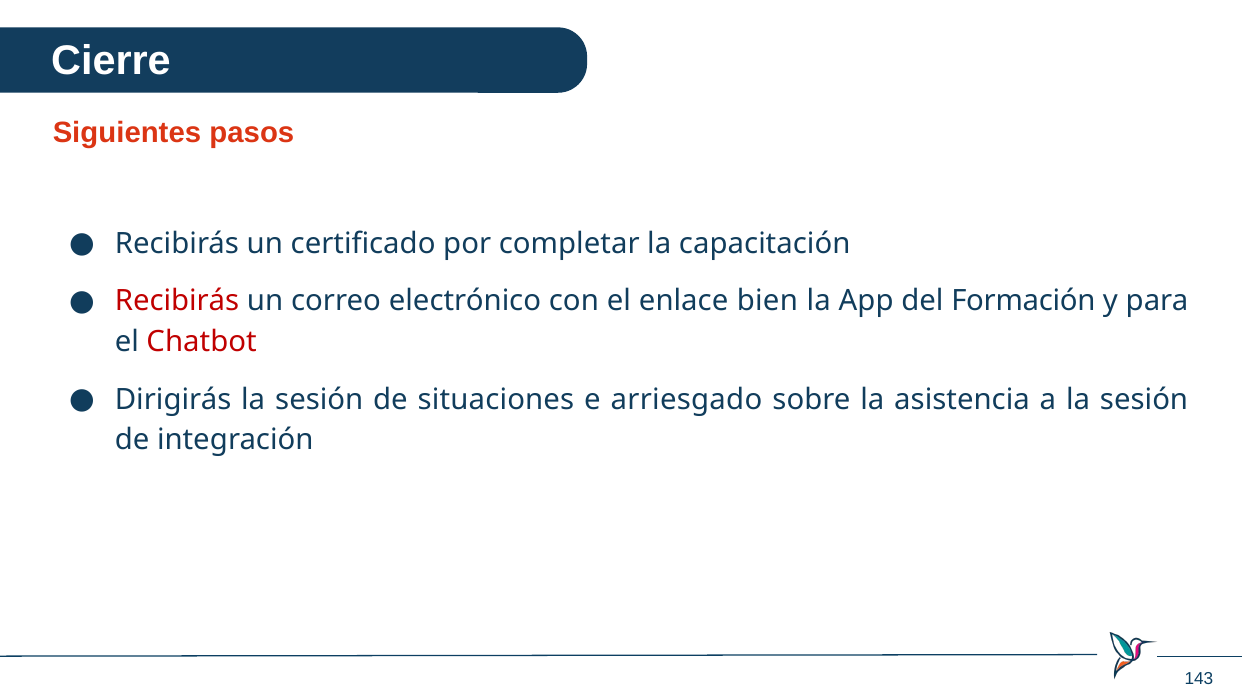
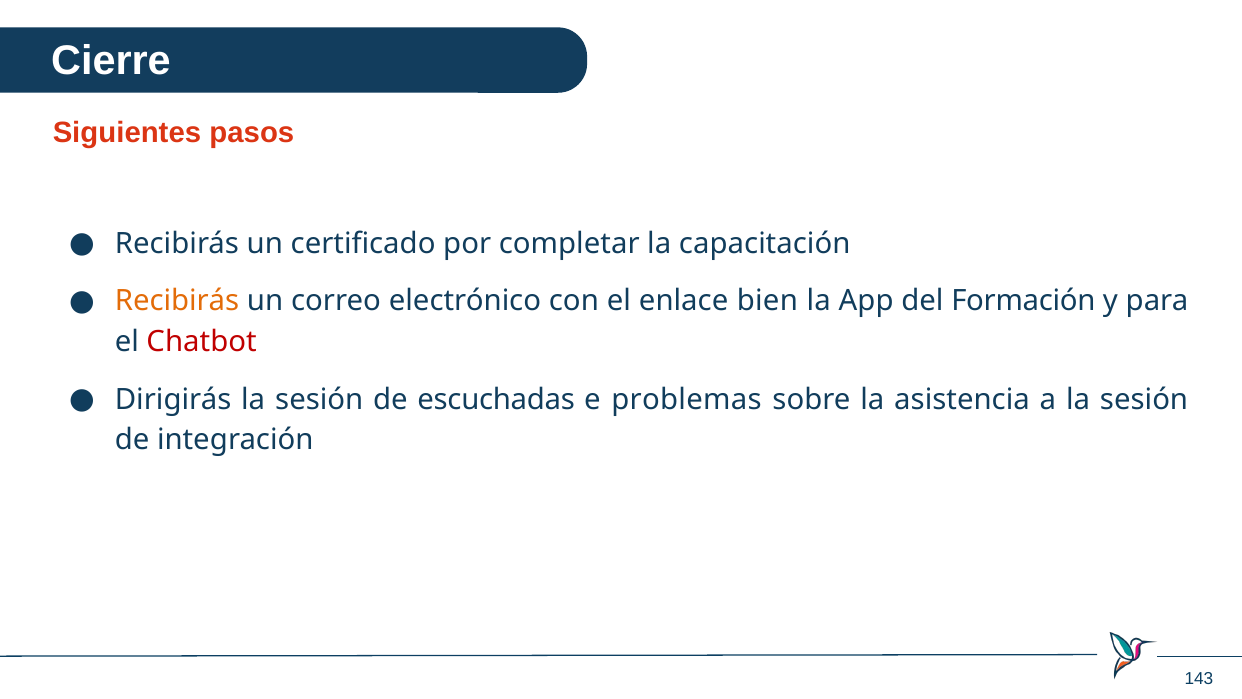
Recibirás colour: red -> orange (177, 301)
situaciones: situaciones -> escuchadas (496, 399)
arriesgado: arriesgado -> problemas (686, 399)
